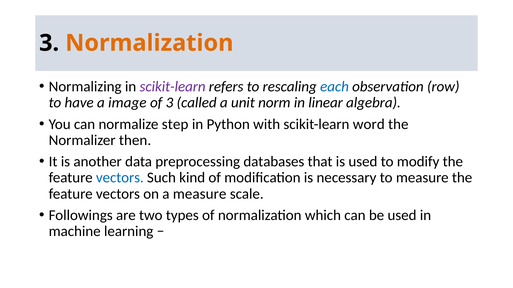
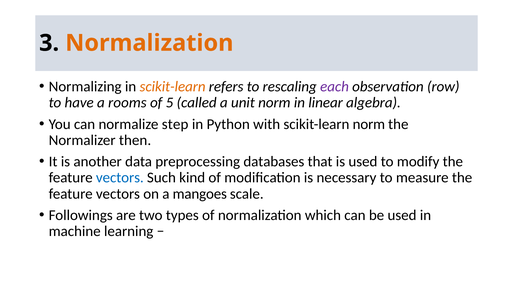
scikit-learn colour: purple -> orange (173, 87)
each colour: blue -> purple (334, 87)
image: image -> rooms (127, 103)
of 3: 3 -> 5 (169, 103)
scikit-learn word: word -> norm (369, 124)
a measure: measure -> mangoes (200, 194)
